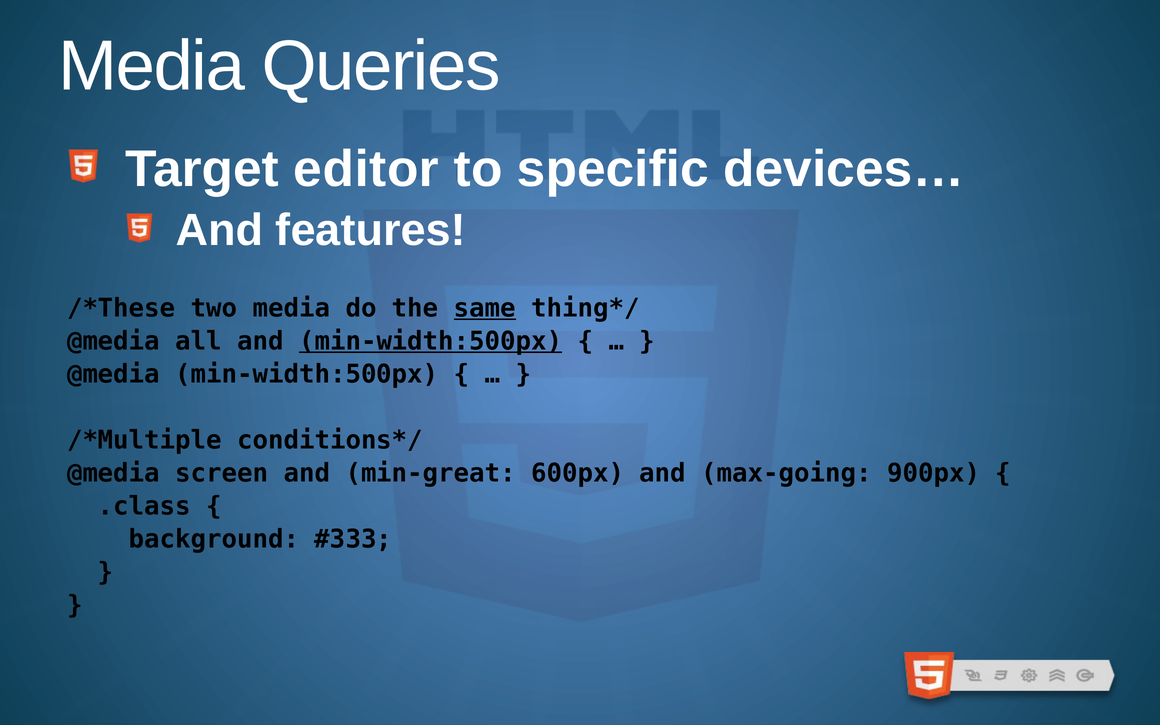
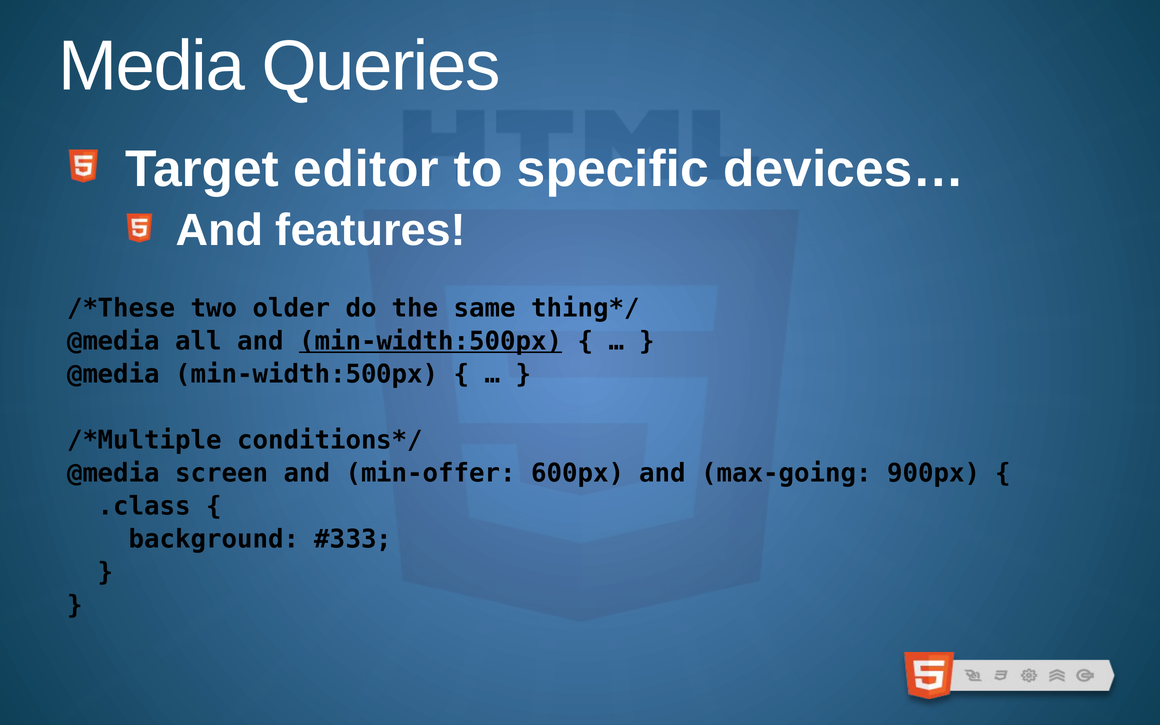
two media: media -> older (291, 308)
same underline: present -> none (485, 308)
min-great: min-great -> min-offer (431, 473)
